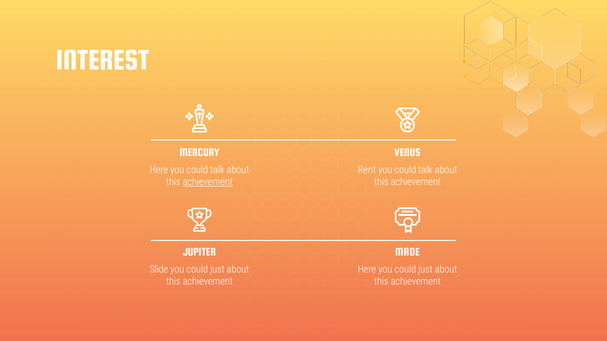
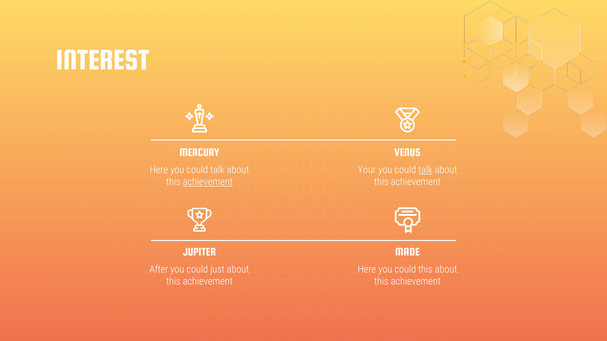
Rent: Rent -> Your (367, 170)
talk underline: none -> present (425, 170)
Slide: Slide -> After (159, 270)
Here you could just: just -> this (425, 270)
